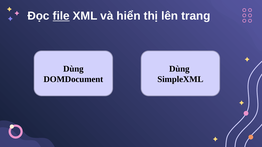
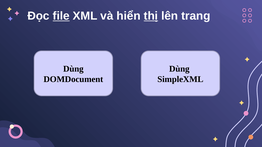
thị underline: none -> present (151, 16)
